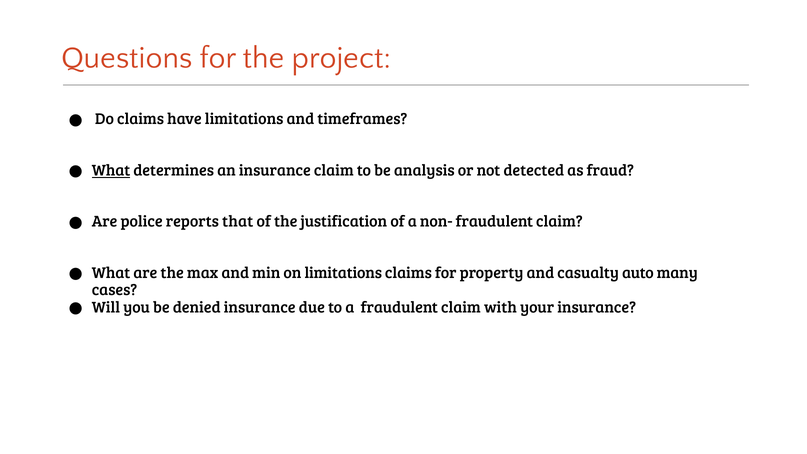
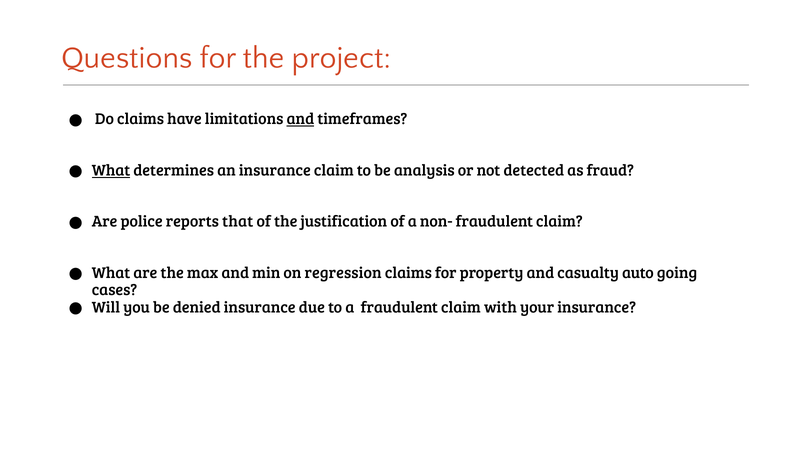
and underline: none -> present (300, 119)
on limitations: limitations -> regression (343, 273)
many: many -> going (677, 273)
